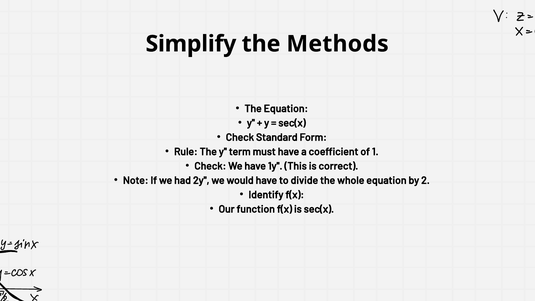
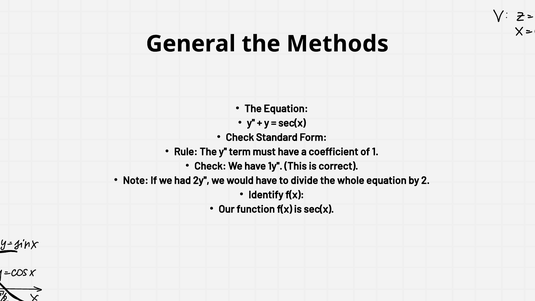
Simplify: Simplify -> General (191, 44)
